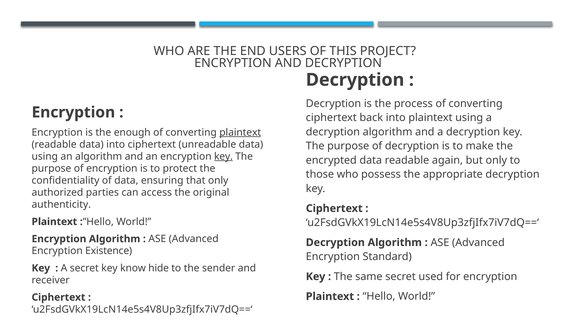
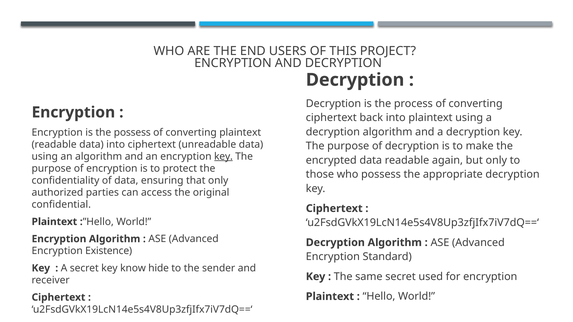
the enough: enough -> possess (132, 132)
plaintext underline: present -> none (240, 132)
authenticity: authenticity -> confidential (61, 205)
